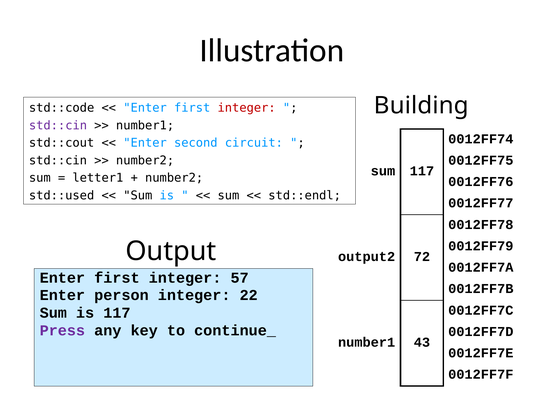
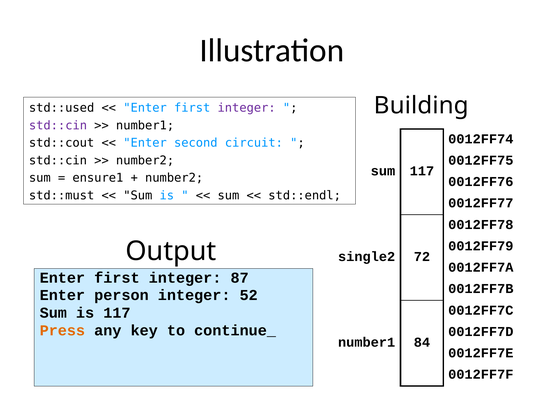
std::code: std::code -> std::used (62, 108)
integer colour: red -> purple (247, 108)
letter1: letter1 -> ensure1 (98, 178)
std::used: std::used -> std::must (62, 195)
output2: output2 -> single2 (367, 257)
57: 57 -> 87 (240, 278)
22: 22 -> 52 (249, 295)
Press colour: purple -> orange (62, 330)
43: 43 -> 84 (422, 342)
